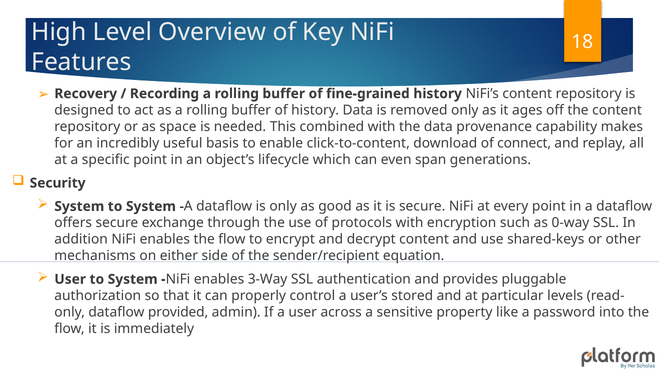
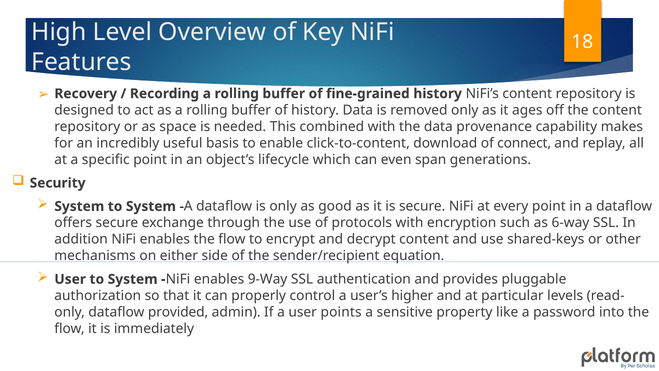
0-way: 0-way -> 6-way (570, 223)
3-Way: 3-Way -> 9-Way (268, 279)
stored: stored -> higher (412, 295)
across: across -> points (341, 312)
